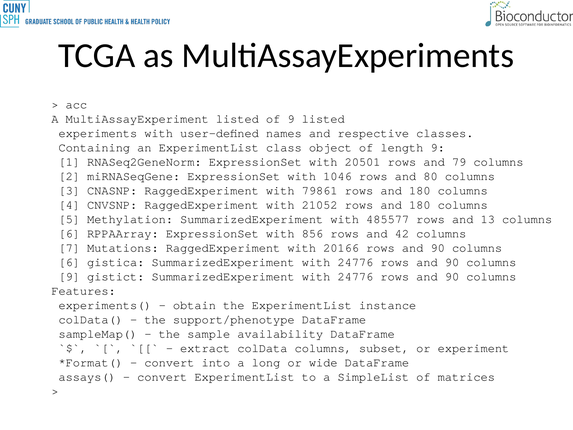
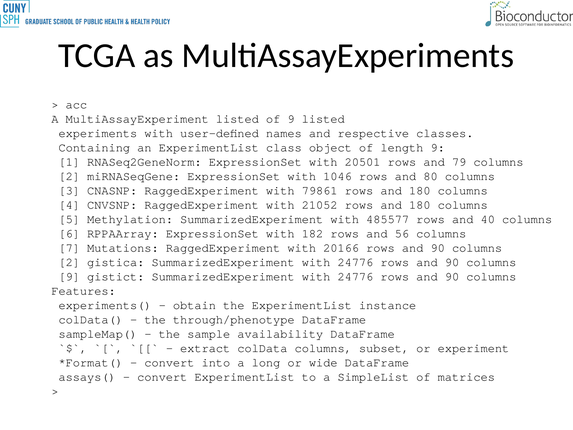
13: 13 -> 40 (488, 219)
856: 856 -> 182 (312, 233)
42: 42 -> 56 (402, 233)
6: 6 -> 2 (69, 262)
support/phenotype: support/phenotype -> through/phenotype (234, 319)
